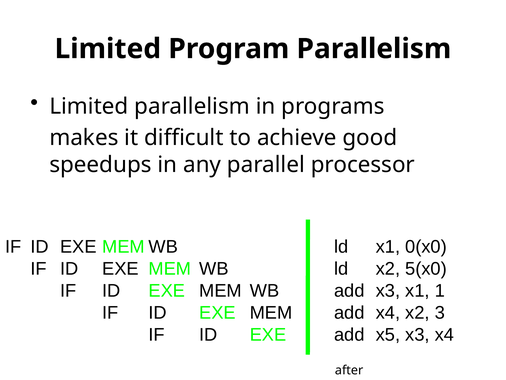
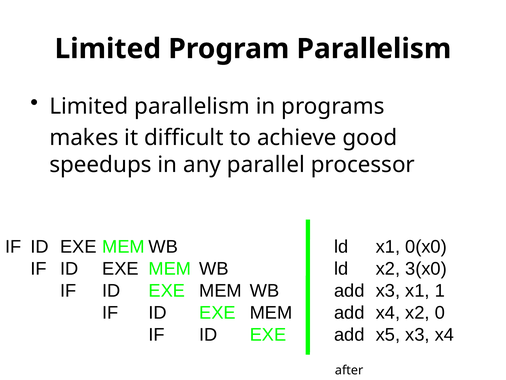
5(x0: 5(x0 -> 3(x0 (426, 269)
3: 3 -> 0 (440, 312)
